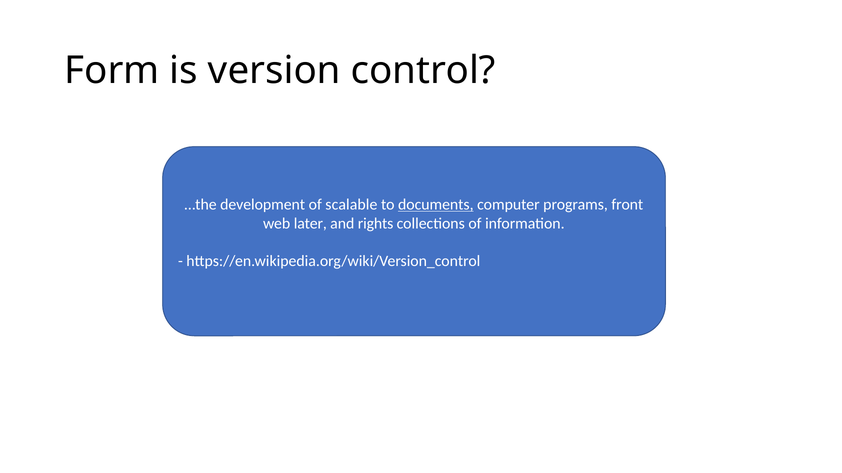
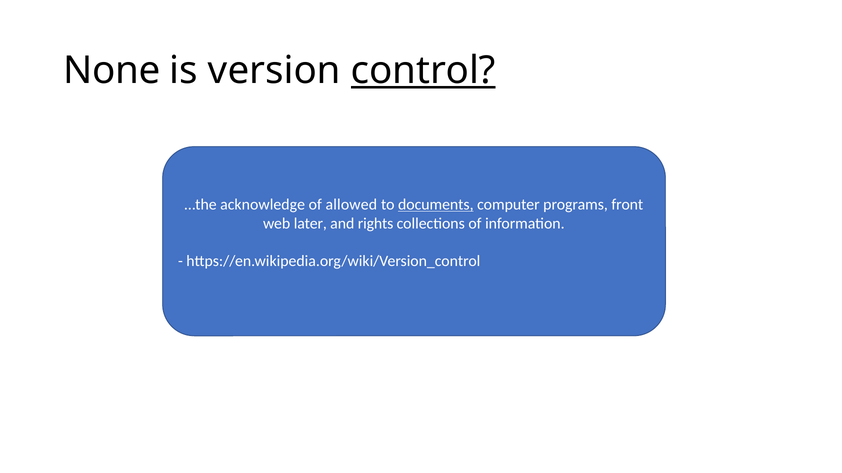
Form: Form -> None (112, 71)
control underline: none -> present (423, 71)
development: development -> acknowledge (263, 205)
scalable: scalable -> allowed (351, 205)
